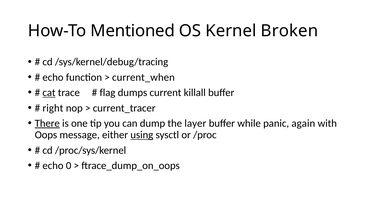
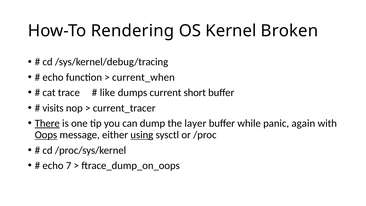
Mentioned: Mentioned -> Rendering (133, 31)
cat underline: present -> none (49, 93)
flag: flag -> like (107, 93)
killall: killall -> short (195, 93)
right: right -> visits (53, 108)
Oops underline: none -> present (46, 135)
0: 0 -> 7 (69, 165)
